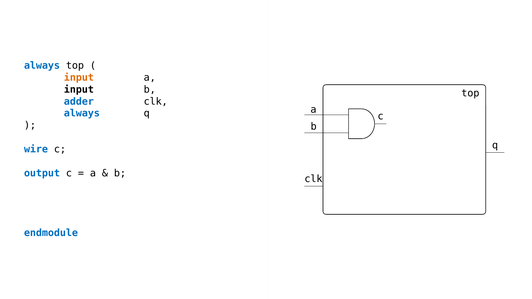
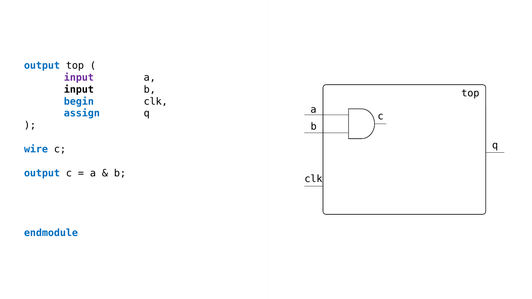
always: always -> output (42, 66)
input colour: orange -> purple (79, 78)
adder: adder -> begin (79, 101)
always: always -> assign (82, 113)
